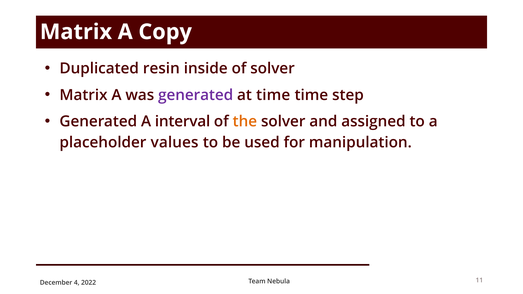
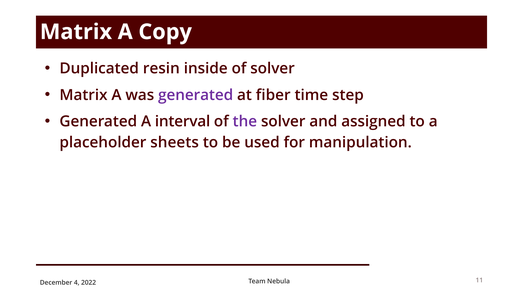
at time: time -> fiber (273, 95)
the colour: orange -> purple (245, 122)
values: values -> sheets (175, 143)
